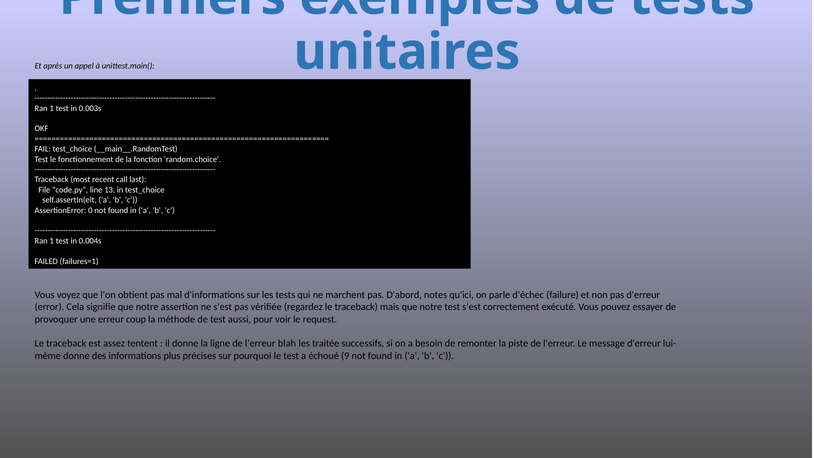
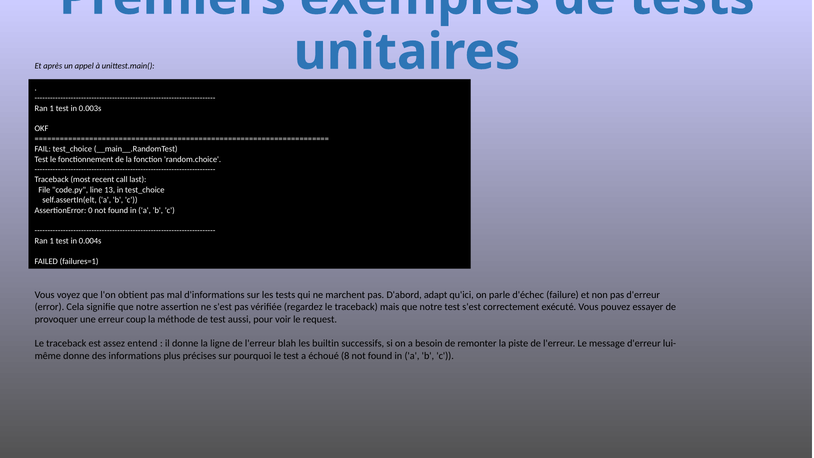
notes: notes -> adapt (436, 295)
tentent: tentent -> entend (142, 344)
traitée: traitée -> builtin (326, 344)
9: 9 -> 8 (345, 356)
